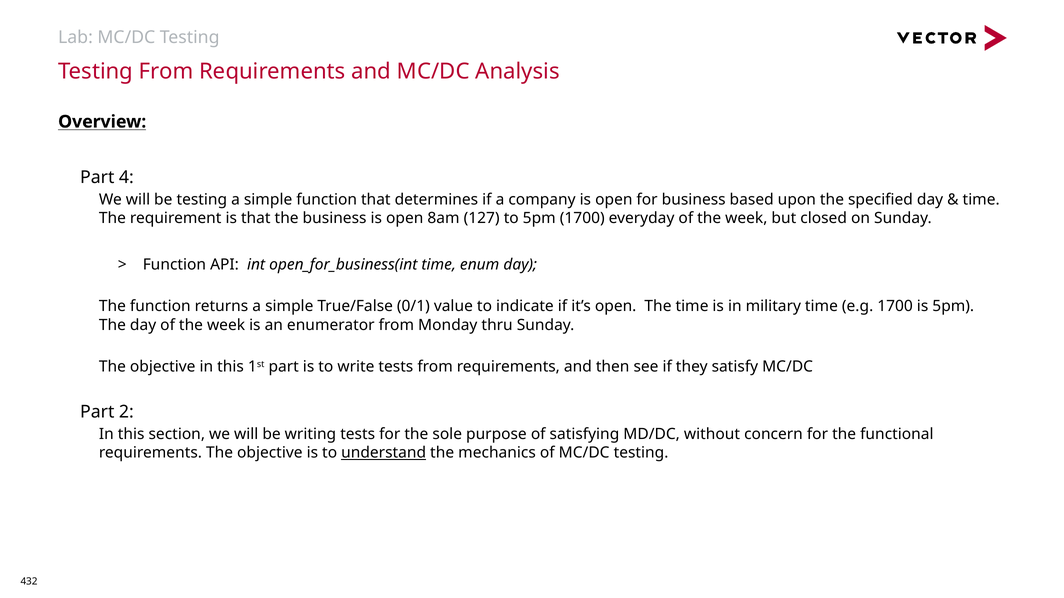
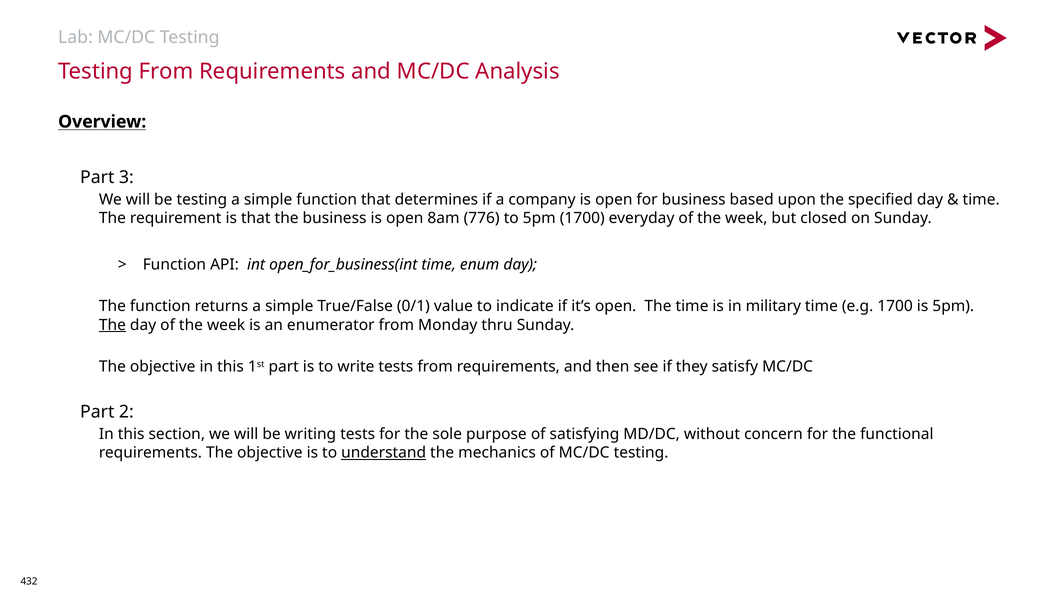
4: 4 -> 3 (126, 178)
127: 127 -> 776 (482, 218)
The underline: none -> present (112, 325)
